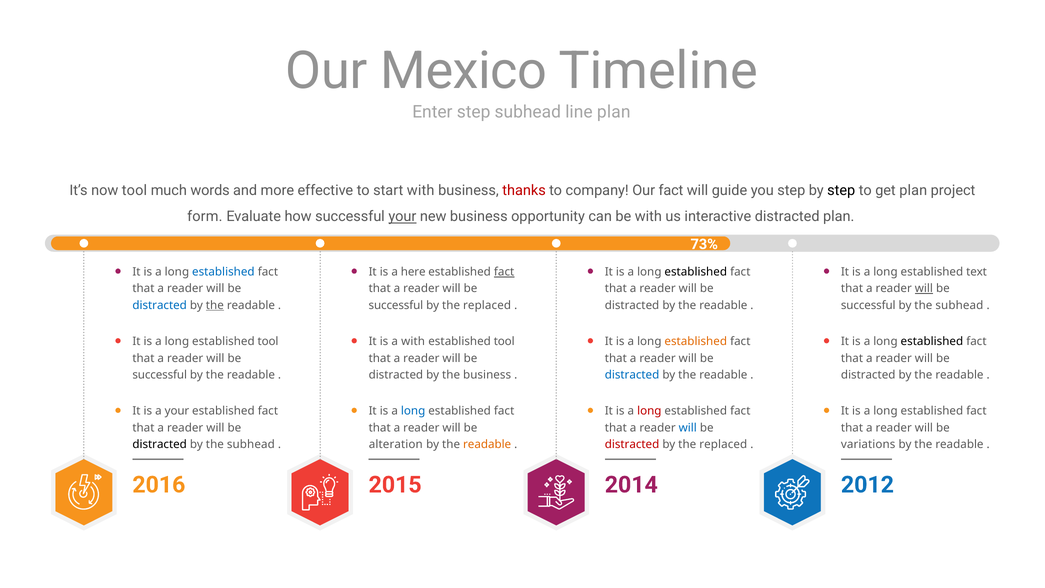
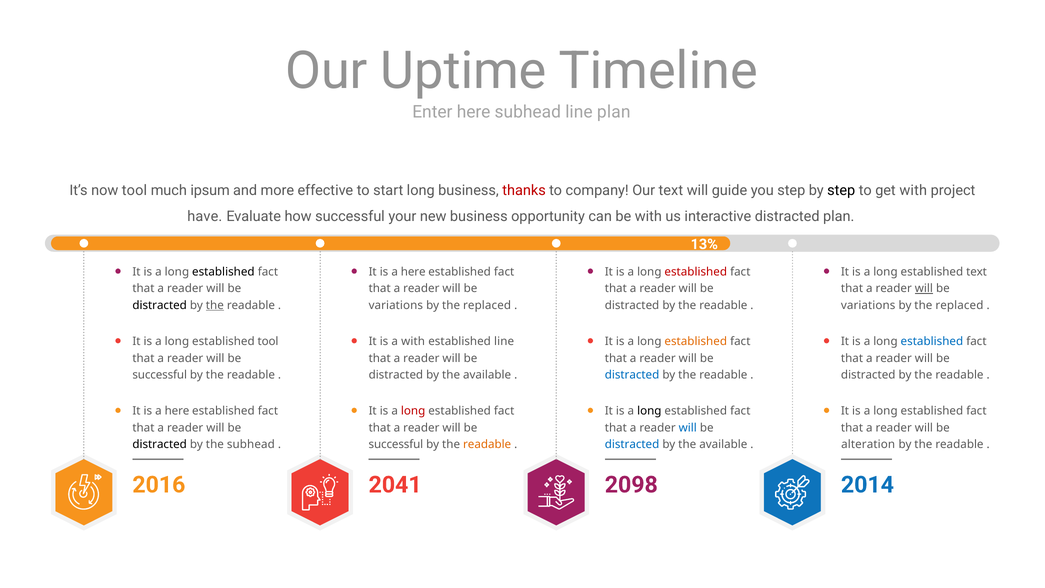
Mexico: Mexico -> Uptime (464, 71)
Enter step: step -> here (474, 112)
words: words -> ipsum (210, 190)
start with: with -> long (421, 190)
Our fact: fact -> text (671, 190)
get plan: plan -> with (913, 190)
form: form -> have (205, 217)
your underline: present -> none (402, 217)
73%: 73% -> 13% (704, 244)
established colour: blue -> black (223, 272)
fact underline: present -> none (504, 272)
established colour: black -> red (696, 272)
distracted colour: blue -> black (160, 305)
successful: successful -> variations (396, 305)
successful: successful -> variations (868, 305)
subhead: subhead -> replaced (959, 305)
tool: tool -> line (504, 341)
established colour: black -> blue (932, 341)
business: business -> available (487, 375)
your: your -> here (177, 411)
long colour: blue -> red (413, 411)
long colour: red -> black (649, 411)
alteration: alteration -> successful (396, 444)
distracted colour: red -> blue (632, 444)
replaced: replaced -> available (723, 444)
variations: variations -> alteration (868, 444)
2015: 2015 -> 2041 (395, 485)
2014: 2014 -> 2098 (631, 485)
2012: 2012 -> 2014 (867, 485)
